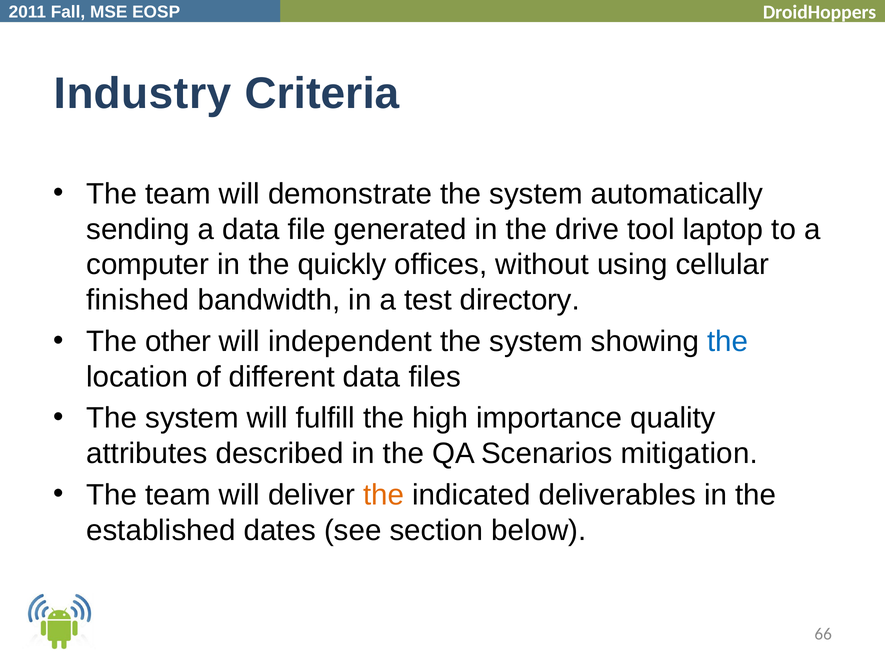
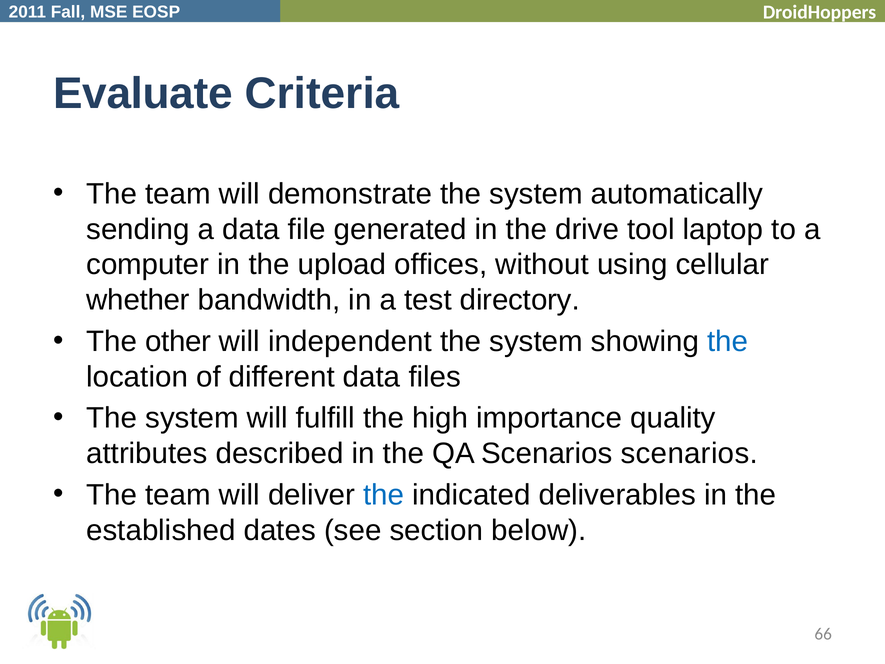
Industry: Industry -> Evaluate (143, 94)
quickly: quickly -> upload (342, 265)
finished: finished -> whether (138, 300)
Scenarios mitigation: mitigation -> scenarios (689, 453)
the colour: orange -> blue (384, 495)
